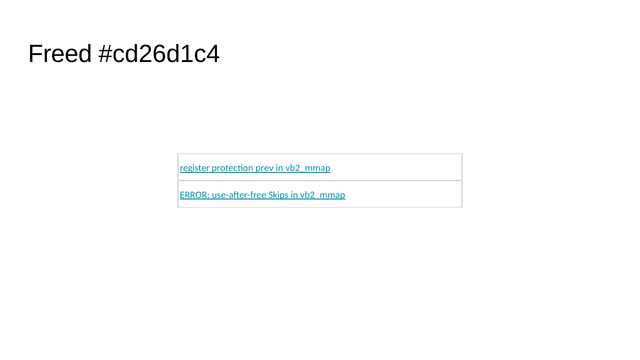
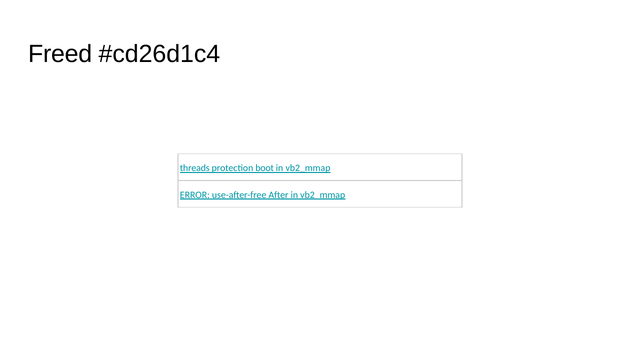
register: register -> threads (195, 168)
prev: prev -> boot (265, 168)
Skips: Skips -> After (279, 195)
